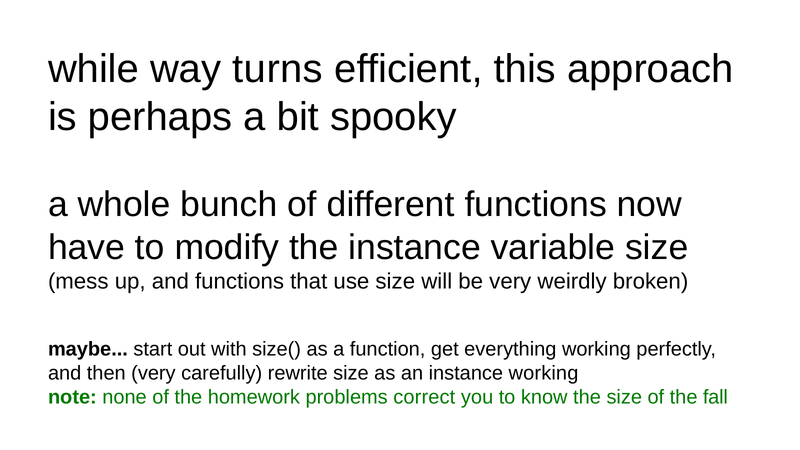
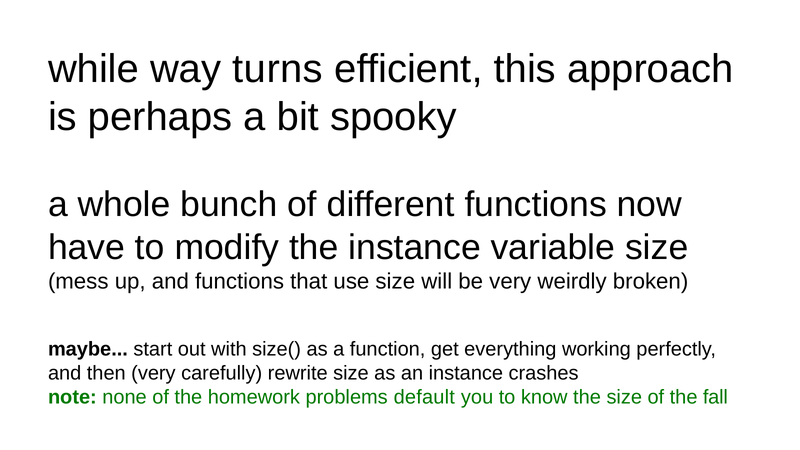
instance working: working -> crashes (544, 373)
correct: correct -> default (424, 397)
